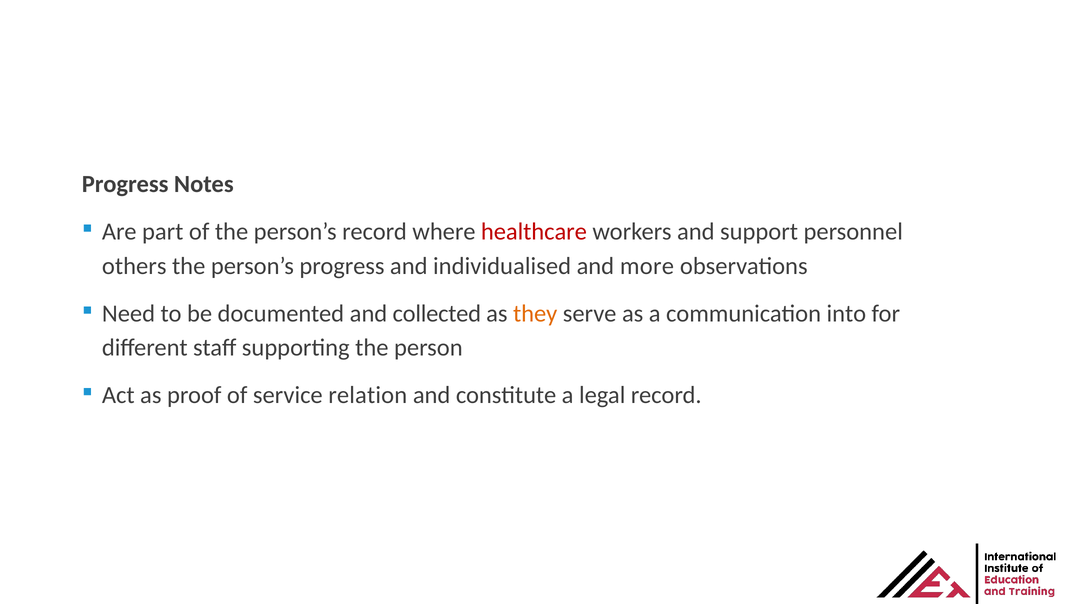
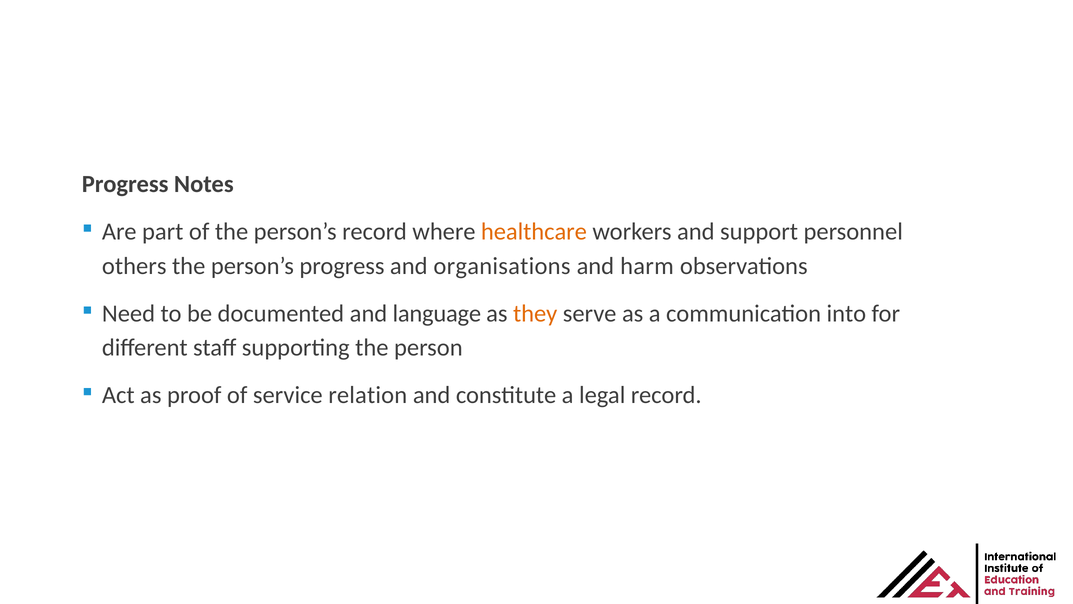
healthcare colour: red -> orange (534, 232)
individualised: individualised -> organisations (502, 266)
more: more -> harm (647, 266)
collected: collected -> language (437, 313)
